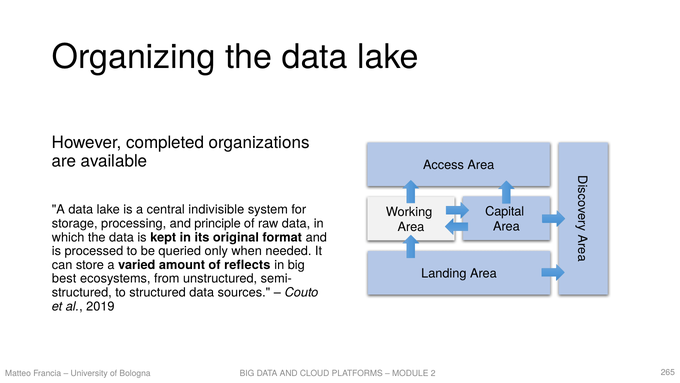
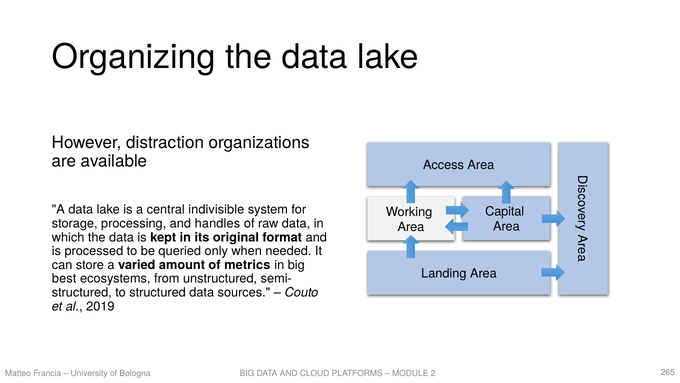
completed: completed -> distraction (165, 143)
principle: principle -> handles (217, 223)
reflects: reflects -> metrics (247, 265)
